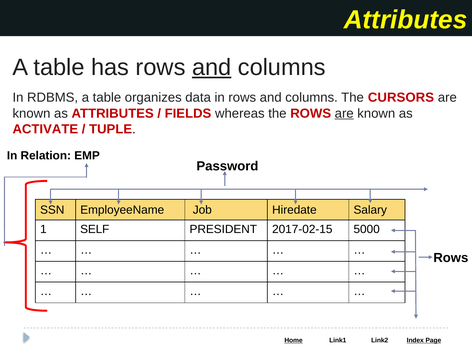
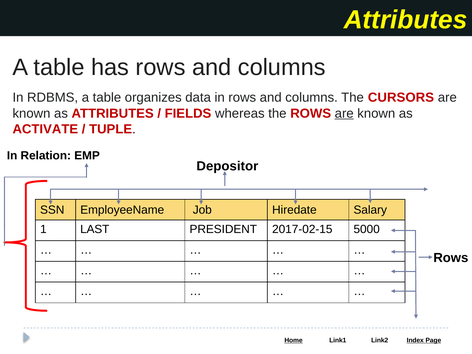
and underline: present -> none (212, 67)
Password: Password -> Depositor (227, 166)
SELF: SELF -> LAST (95, 229)
